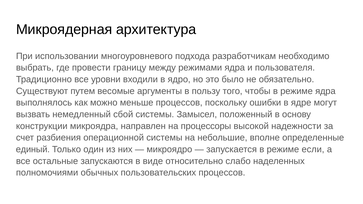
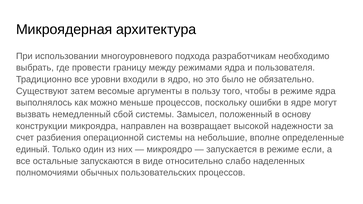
путем: путем -> затем (83, 91)
процессоры: процессоры -> возвращает (206, 126)
